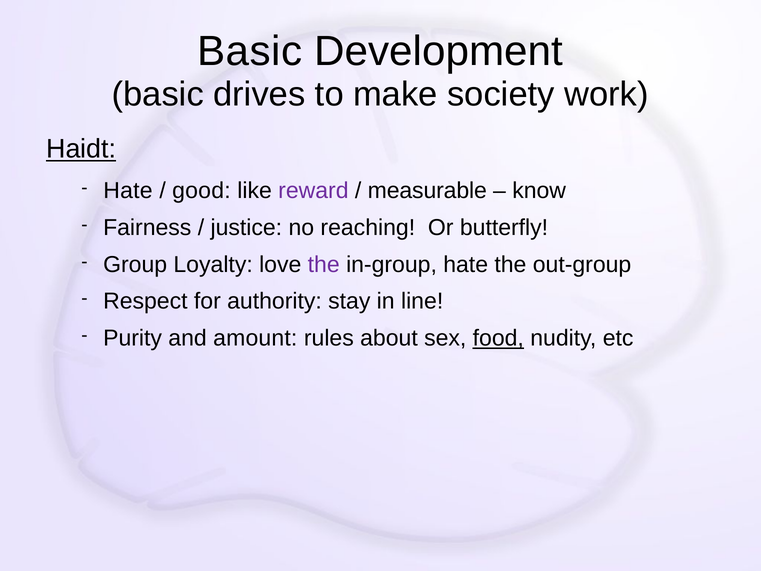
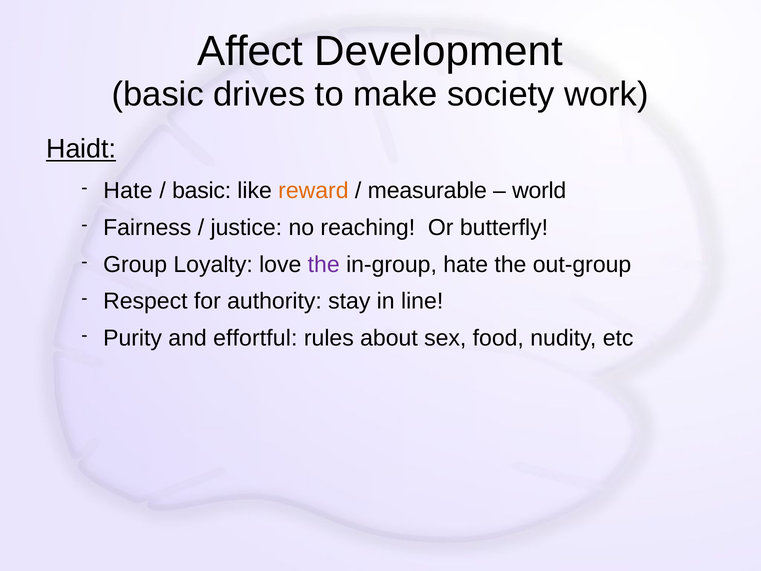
Basic: Basic -> Affect (250, 51)
good: good -> basic (202, 191)
reward colour: purple -> orange (313, 191)
know: know -> world (539, 191)
amount: amount -> effortful (255, 338)
food underline: present -> none (498, 338)
